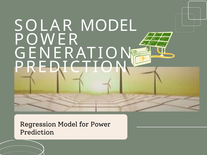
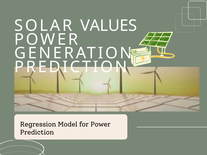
SOLAR MODEL: MODEL -> VALUES (109, 26)
